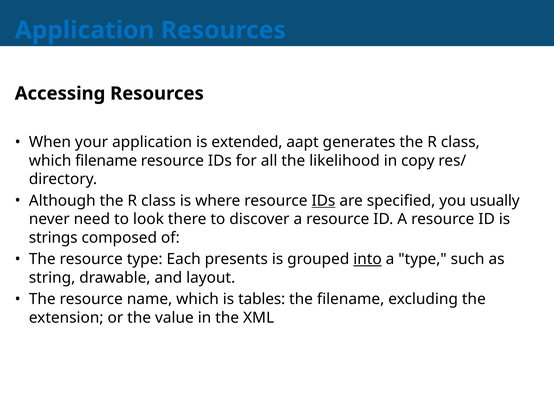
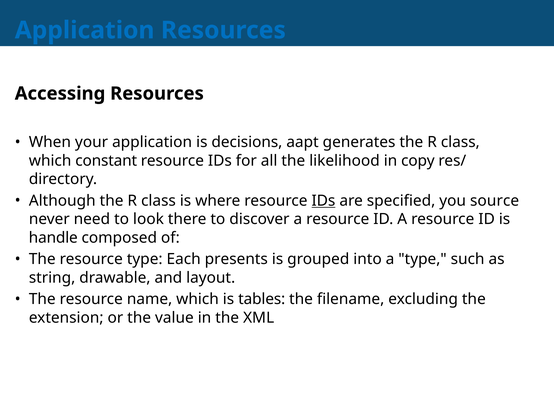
extended: extended -> decisions (247, 142)
which filename: filename -> constant (106, 161)
usually: usually -> source (495, 201)
strings: strings -> handle (53, 238)
into underline: present -> none (368, 260)
